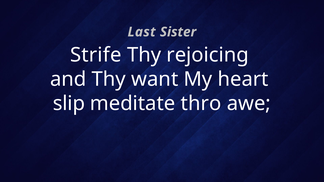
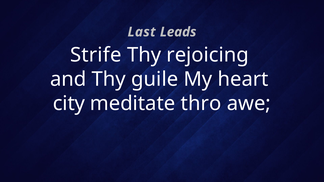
Sister: Sister -> Leads (178, 32)
want: want -> guile (155, 79)
slip: slip -> city (69, 104)
